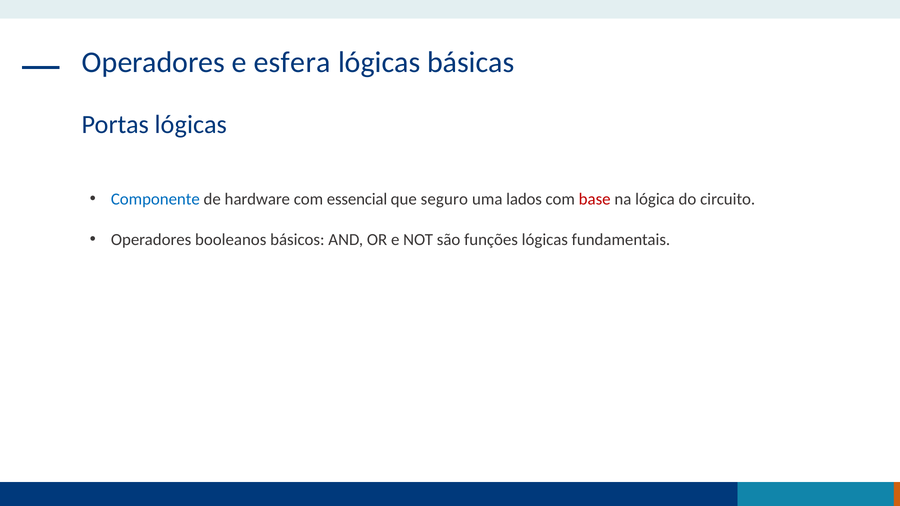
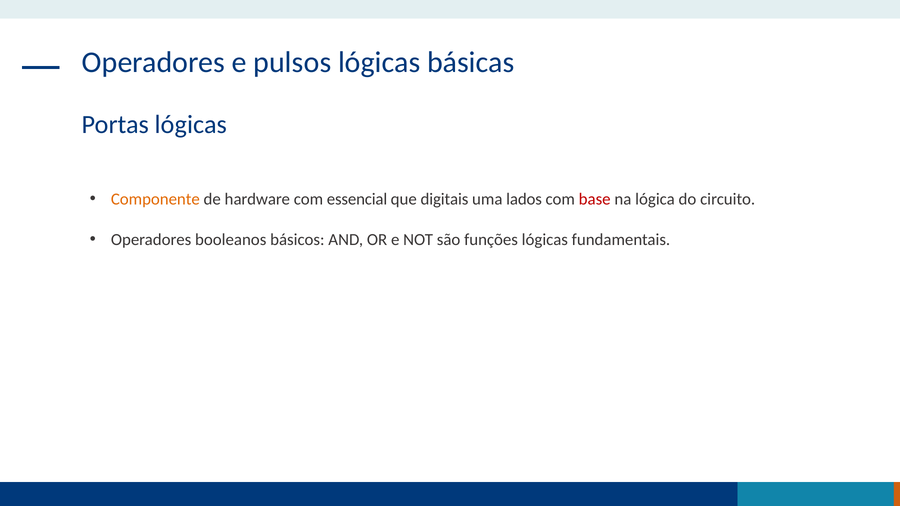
esfera: esfera -> pulsos (292, 62)
Componente colour: blue -> orange (155, 199)
seguro: seguro -> digitais (444, 199)
